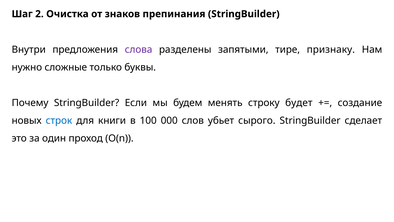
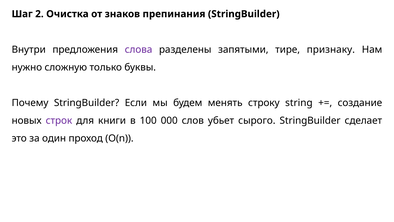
сложные: сложные -> сложную (66, 67)
будет: будет -> string (299, 103)
строк colour: blue -> purple (59, 120)
